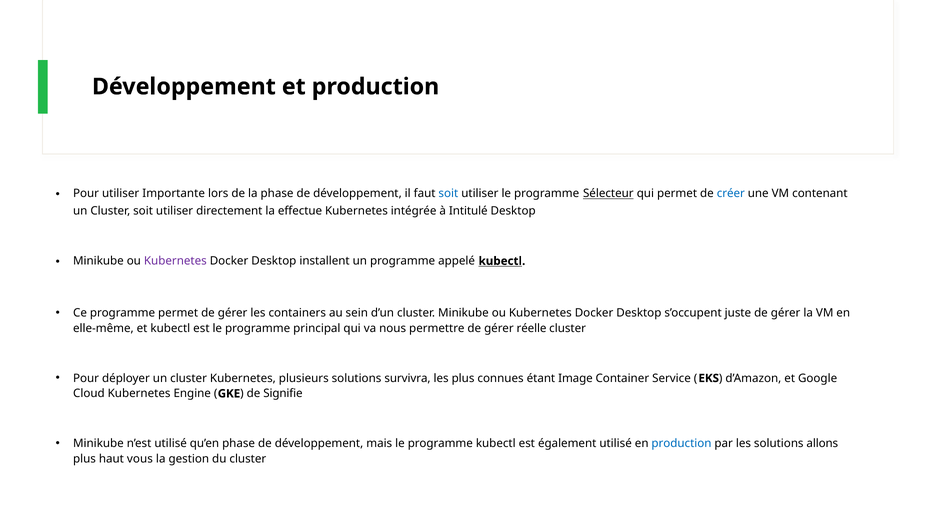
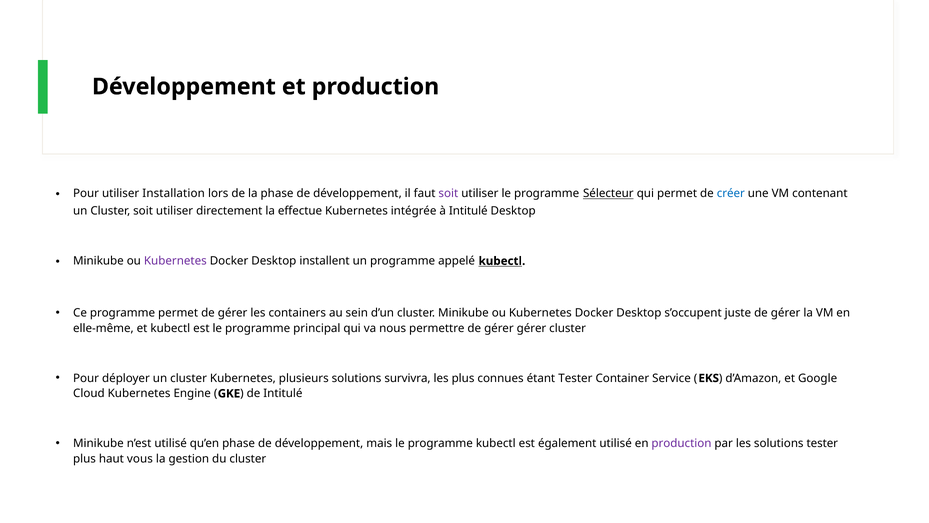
Importante: Importante -> Installation (174, 193)
soit colour: blue -> purple (448, 193)
gérer réelle: réelle -> gérer (532, 328)
étant Image: Image -> Tester (575, 378)
de Signifie: Signifie -> Intitulé (283, 393)
production colour: blue -> purple (681, 443)
solutions allons: allons -> tester (822, 443)
